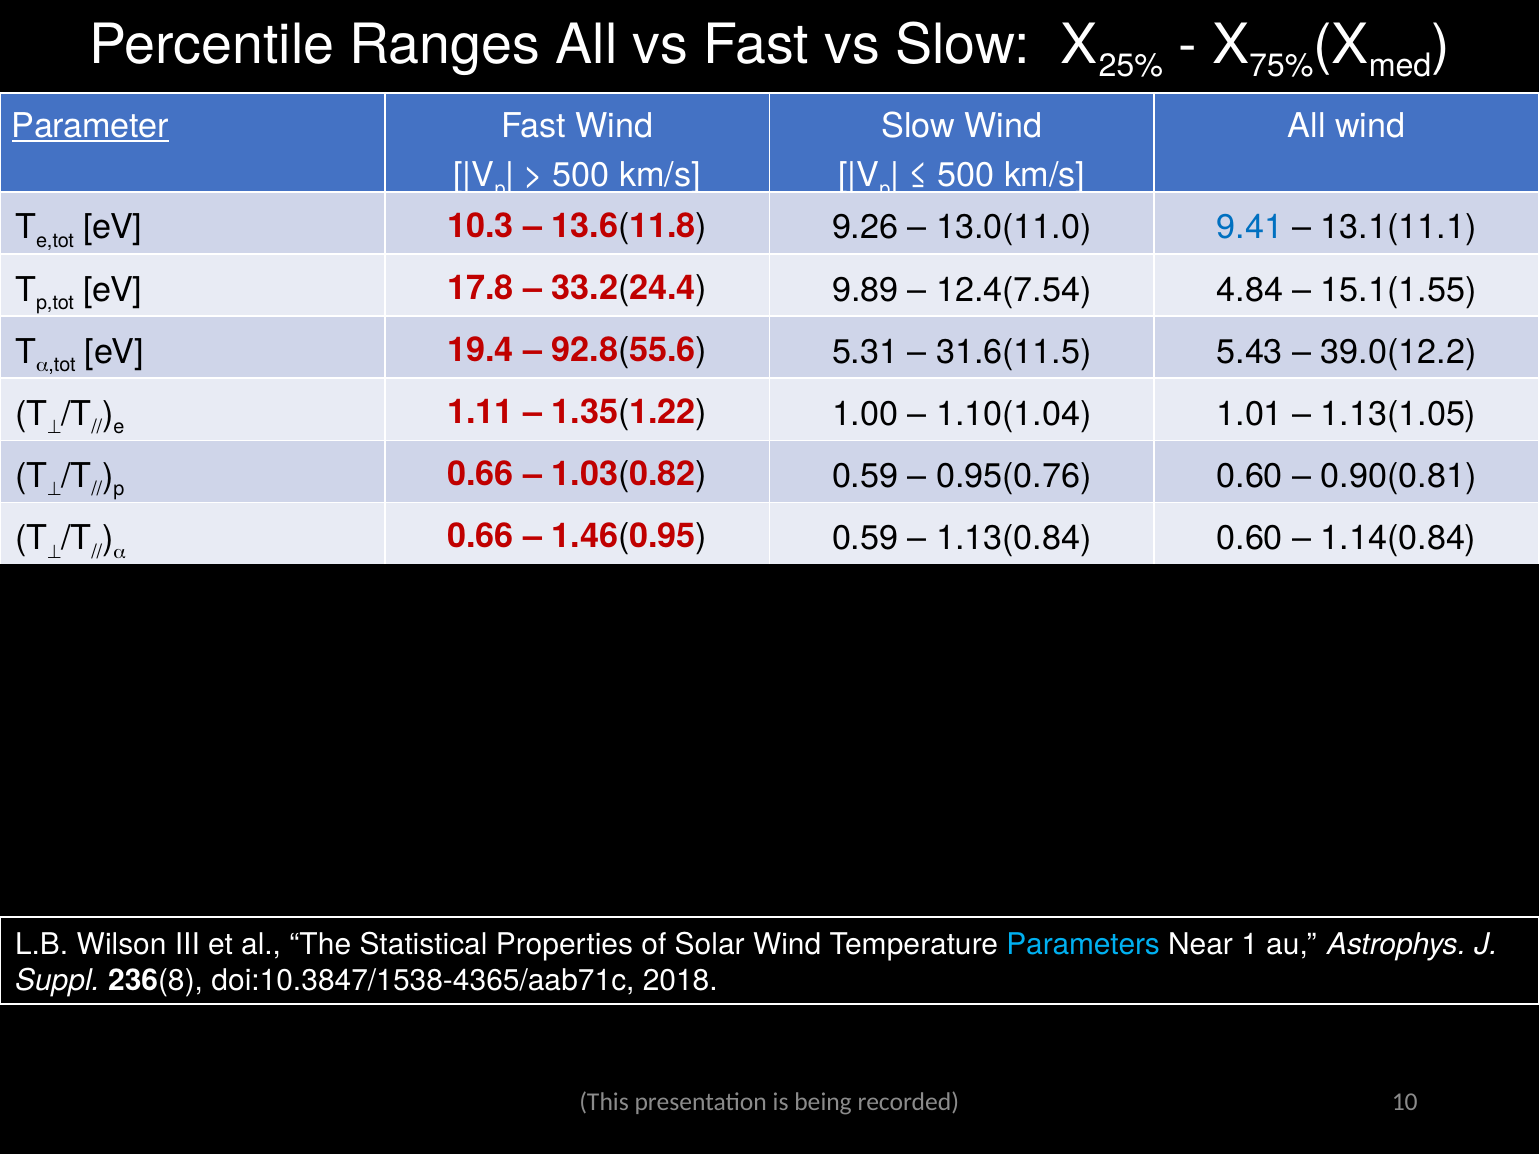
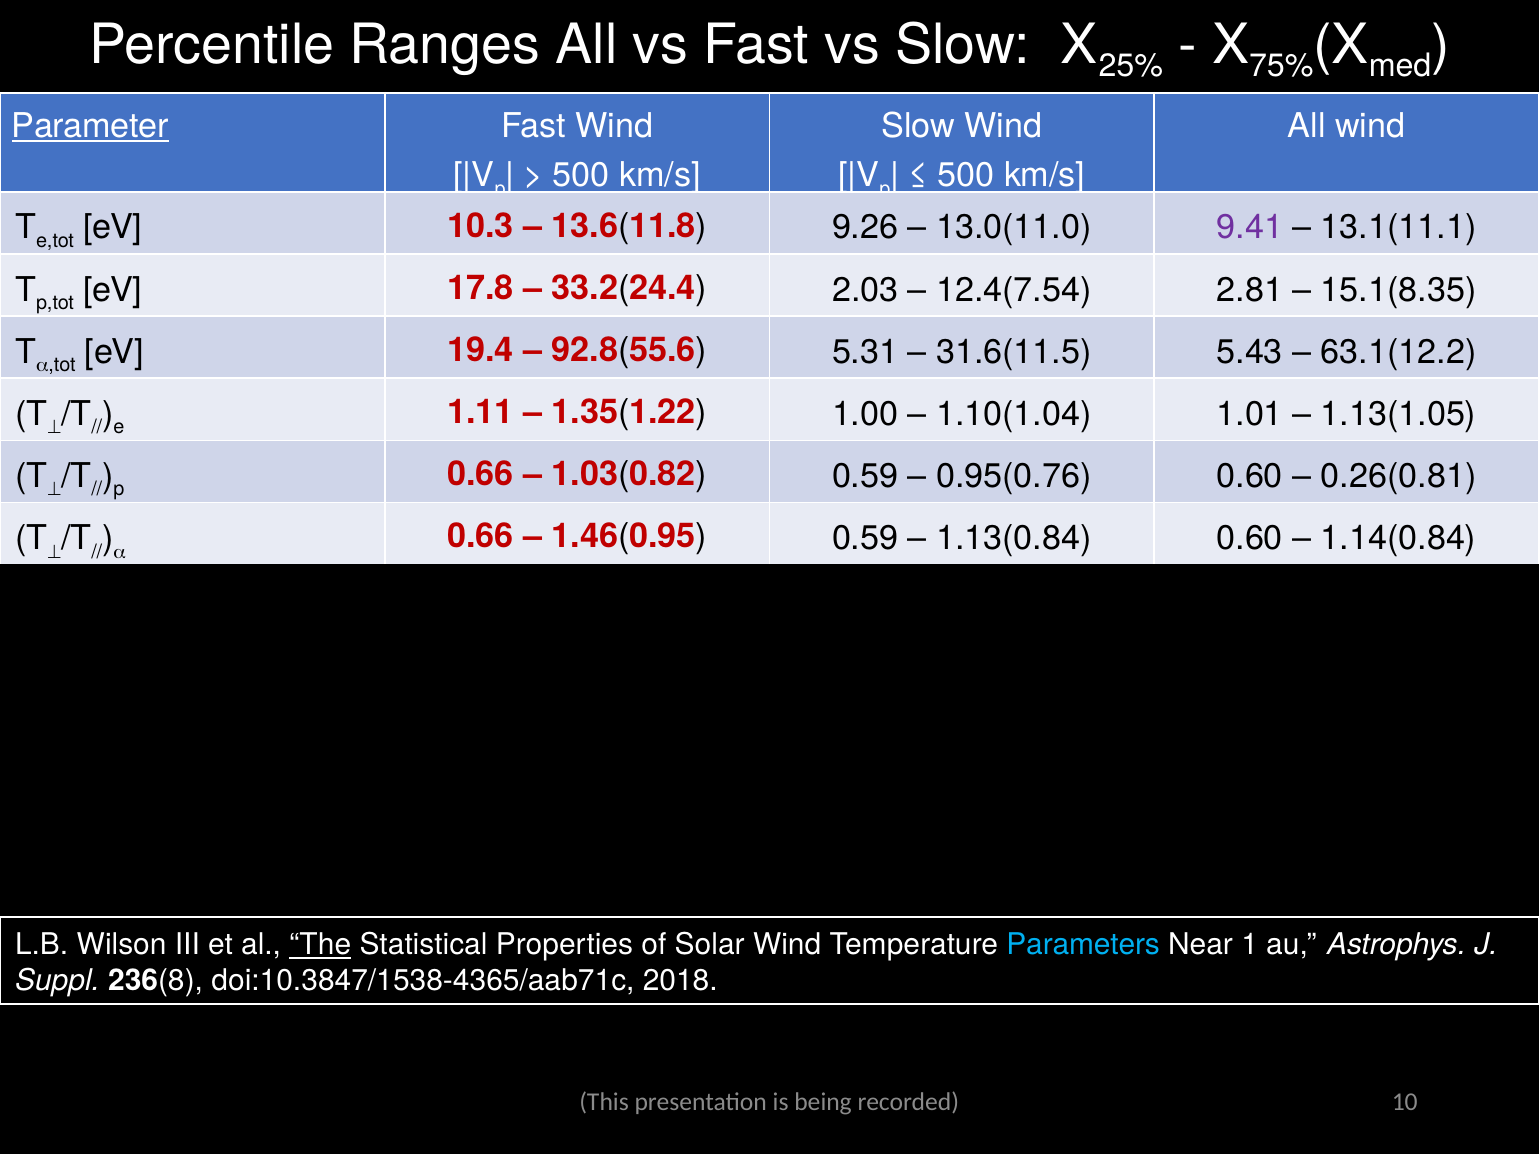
9.41 colour: blue -> purple (1250, 228)
9.89: 9.89 -> 2.03 (865, 290)
4.84: 4.84 -> 2.81 (1250, 290)
15.1(1.55: 15.1(1.55 -> 15.1(8.35 (1399, 290)
39.0(12.2: 39.0(12.2 -> 63.1(12.2 (1399, 352)
0.90(0.81: 0.90(0.81 -> 0.26(0.81 (1399, 476)
The underline: none -> present (320, 945)
